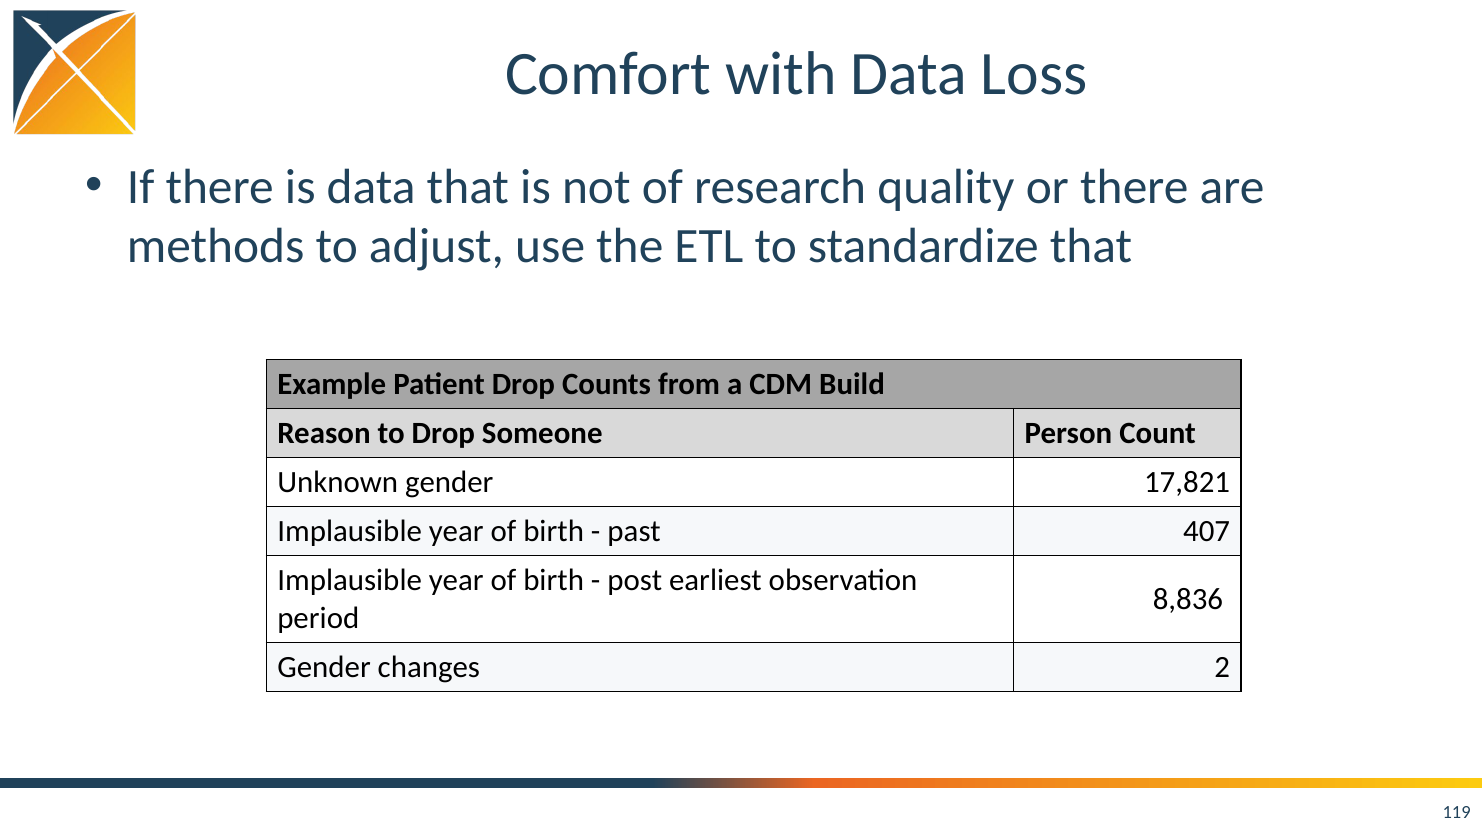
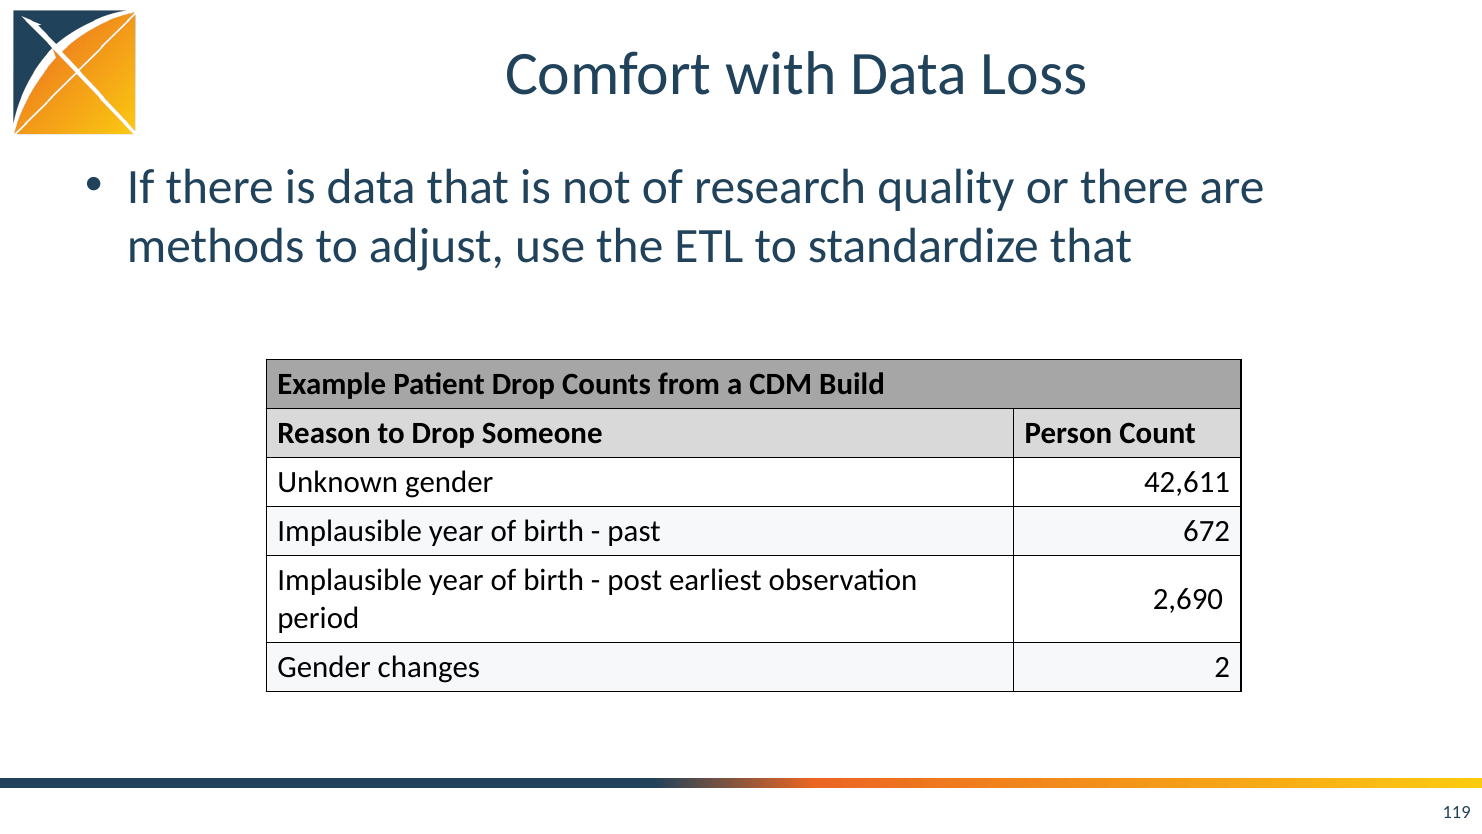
17,821: 17,821 -> 42,611 (1187, 482)
407: 407 -> 672 (1207, 531)
8,836: 8,836 -> 2,690 (1188, 599)
